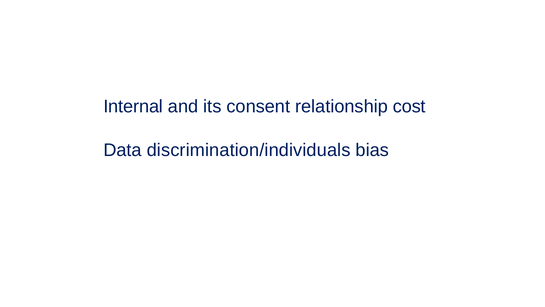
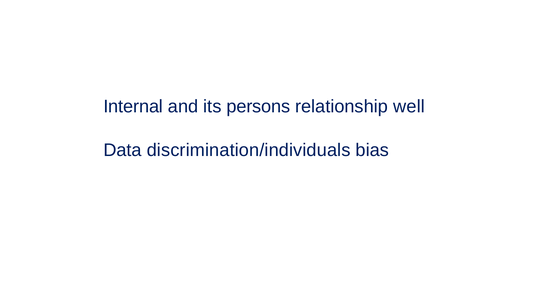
consent: consent -> persons (258, 106)
cost: cost -> well (409, 106)
